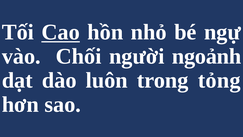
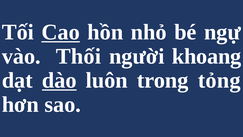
Chối: Chối -> Thối (78, 56)
ngoảnh: ngoảnh -> khoang (207, 56)
dào underline: none -> present (59, 80)
